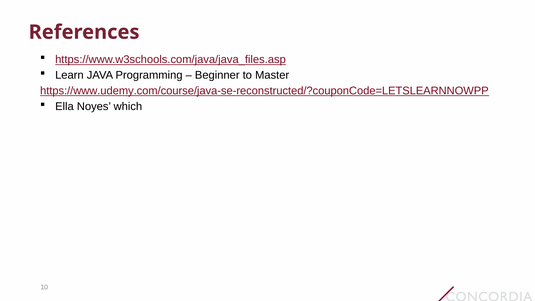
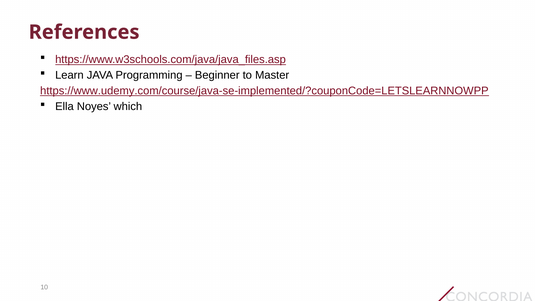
https://www.udemy.com/course/java-se-reconstructed/?couponCode=LETSLEARNNOWPP: https://www.udemy.com/course/java-se-reconstructed/?couponCode=LETSLEARNNOWPP -> https://www.udemy.com/course/java-se-implemented/?couponCode=LETSLEARNNOWPP (264, 91)
